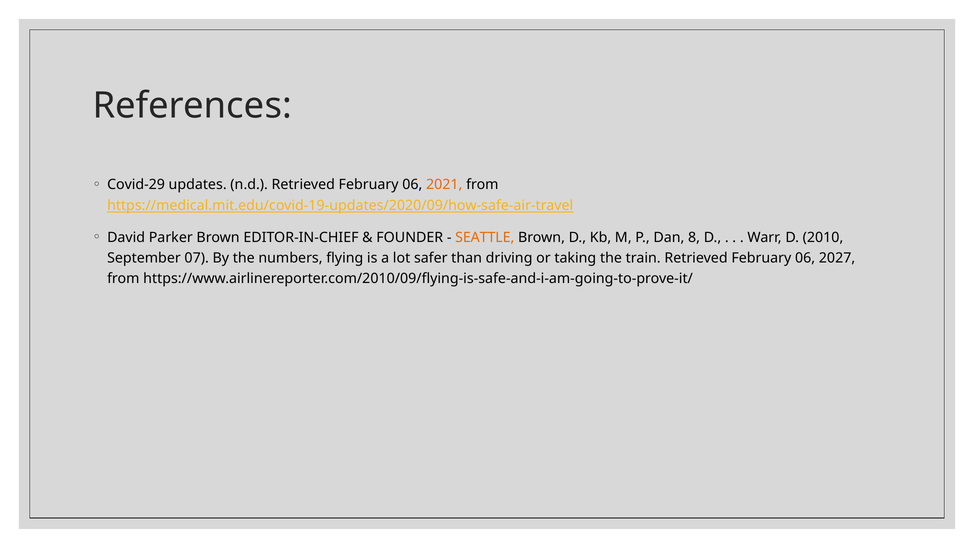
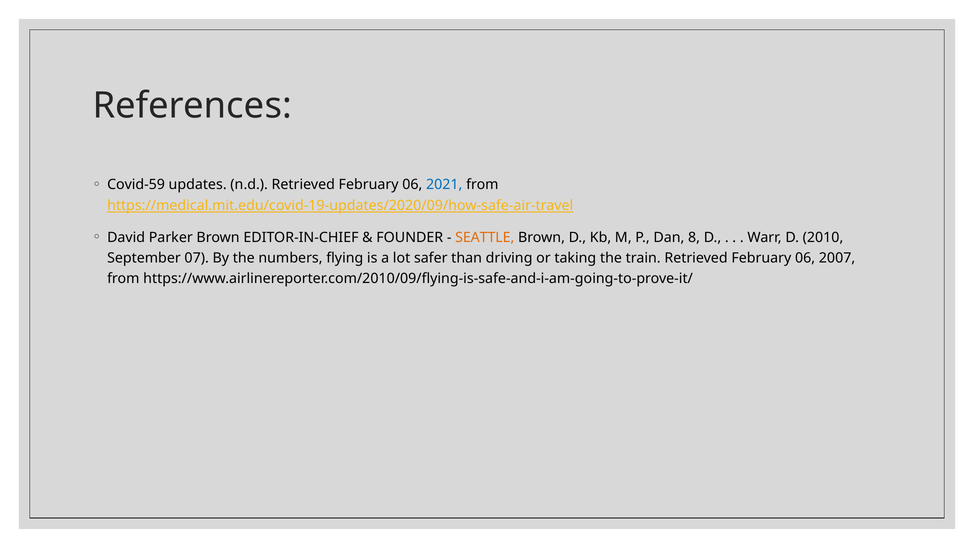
Covid-29: Covid-29 -> Covid-59 (136, 185)
2021 colour: orange -> blue (444, 185)
2027: 2027 -> 2007 (837, 258)
